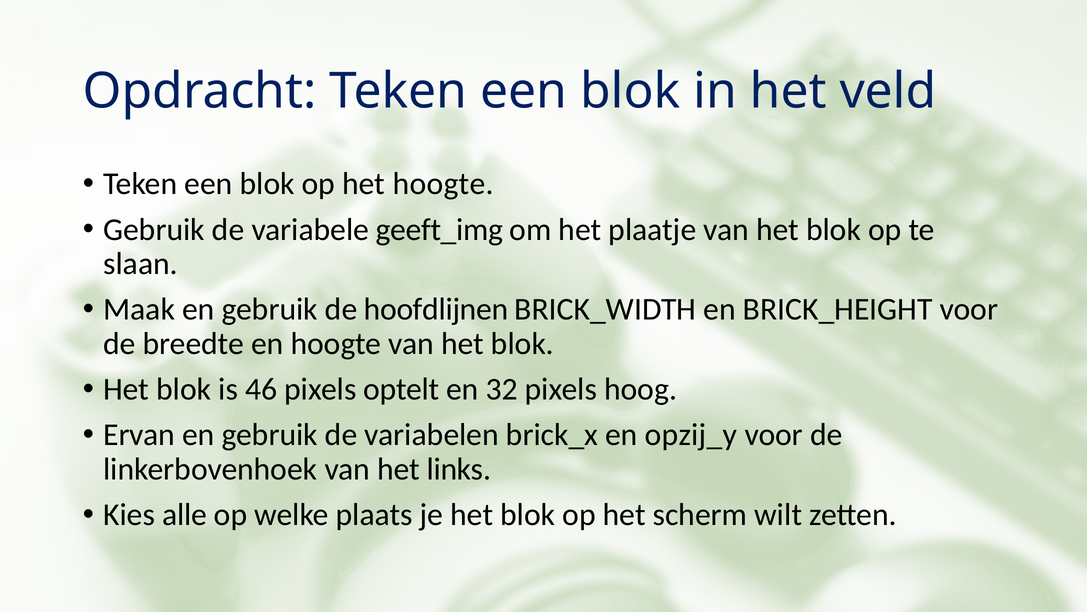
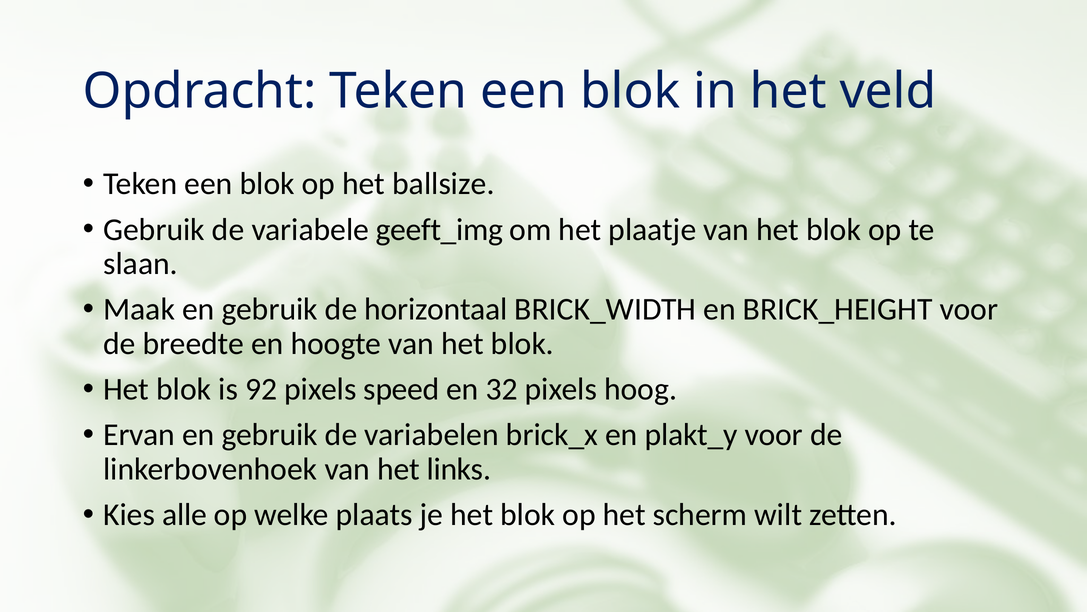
het hoogte: hoogte -> ballsize (443, 184)
hoofdlijnen: hoofdlijnen -> horizontaal (436, 309)
46: 46 -> 92 (261, 389)
optelt: optelt -> speed (401, 389)
opzij_y: opzij_y -> plakt_y (691, 435)
